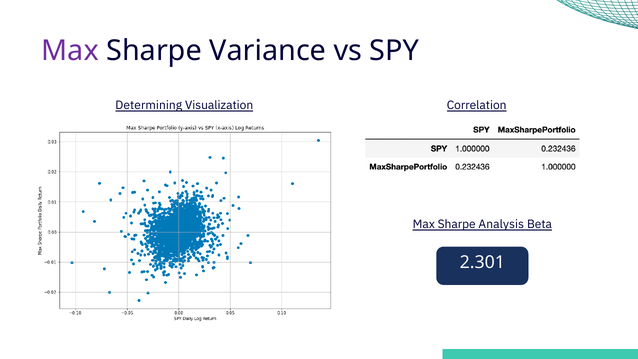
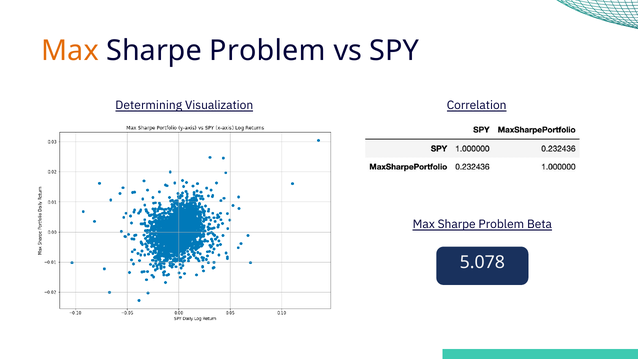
Max colour: purple -> orange (70, 51)
Variance: Variance -> Problem (268, 51)
Analysis: Analysis -> Problem (501, 224)
2.301: 2.301 -> 5.078 (482, 262)
